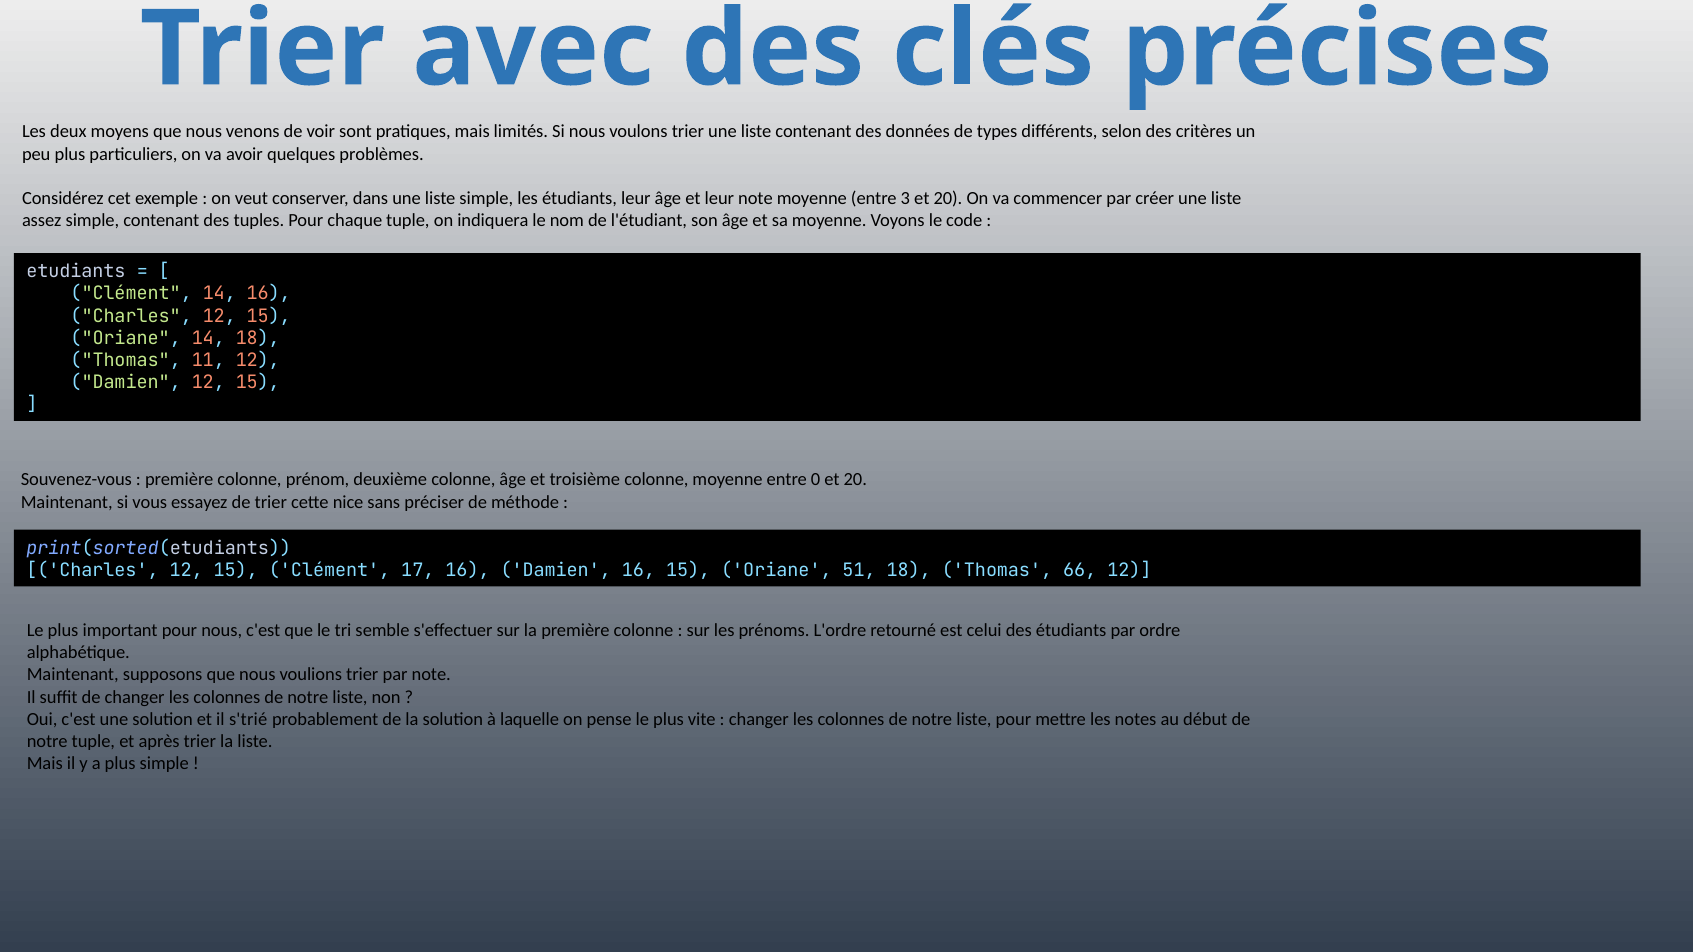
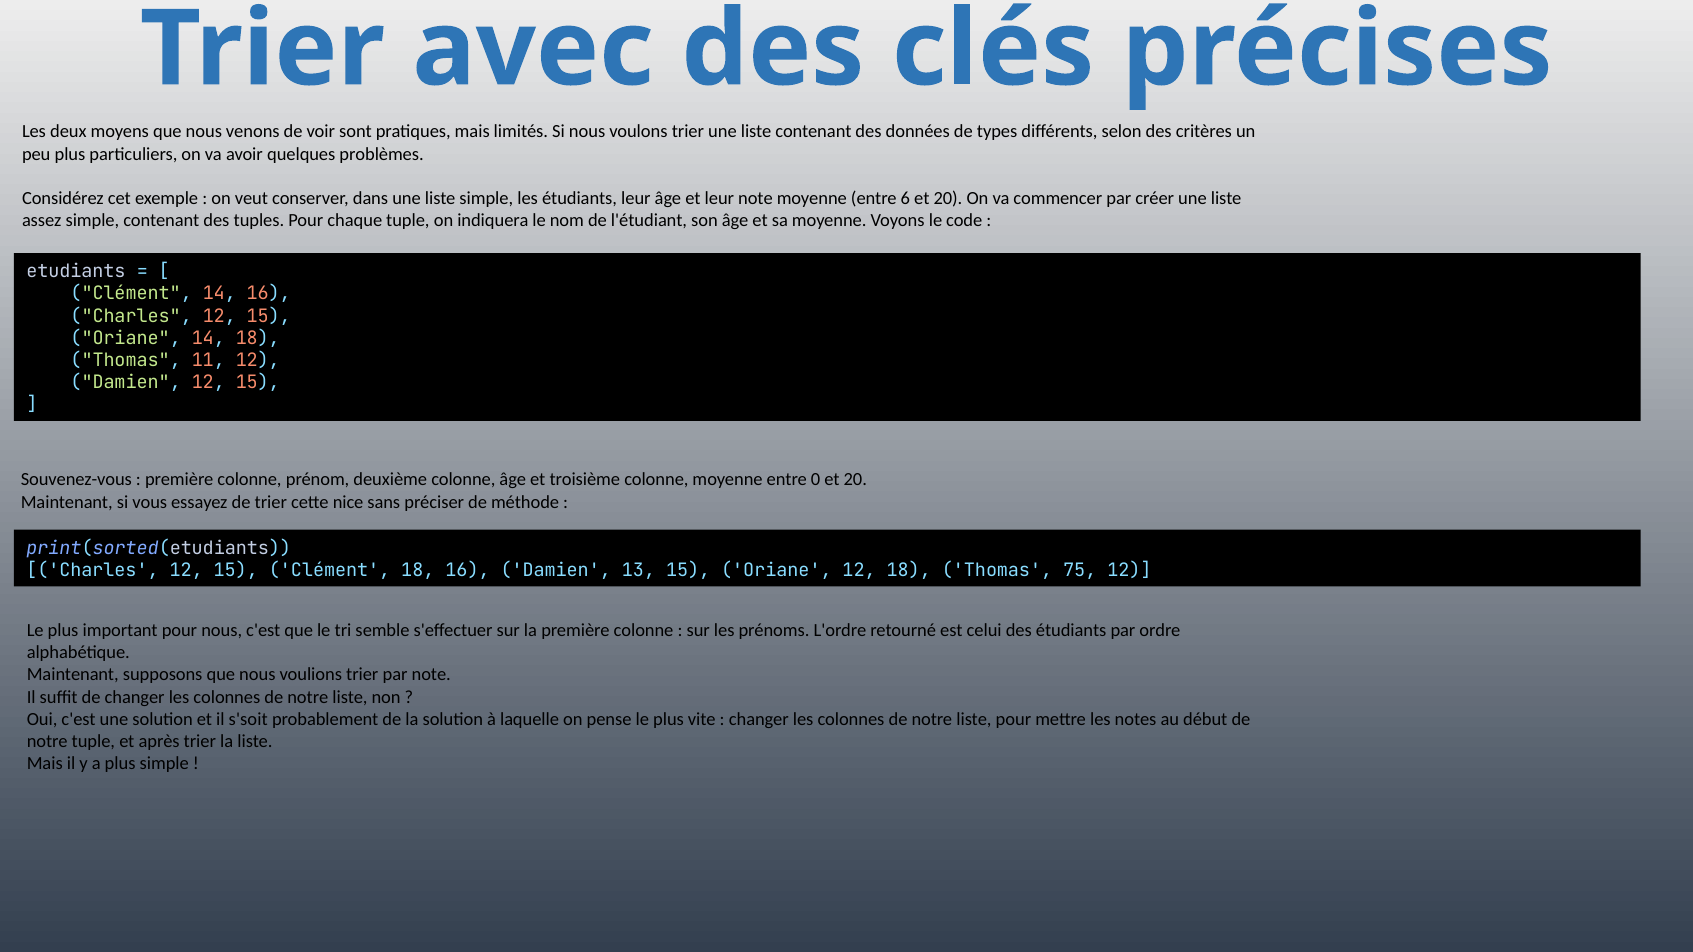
3: 3 -> 6 (905, 198)
Clément 17: 17 -> 18 (418, 571)
Damien 16: 16 -> 13 (639, 571)
Oriane 51: 51 -> 12 (859, 571)
66: 66 -> 75 (1080, 571)
s'trié: s'trié -> s'soit (248, 719)
